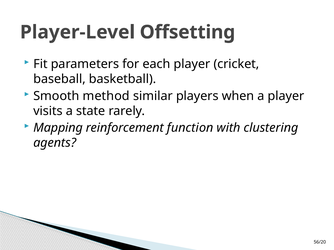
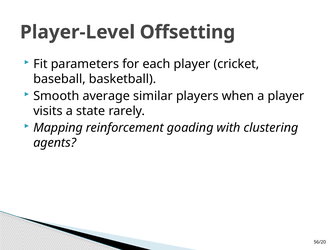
method: method -> average (106, 96)
function: function -> goading (190, 128)
